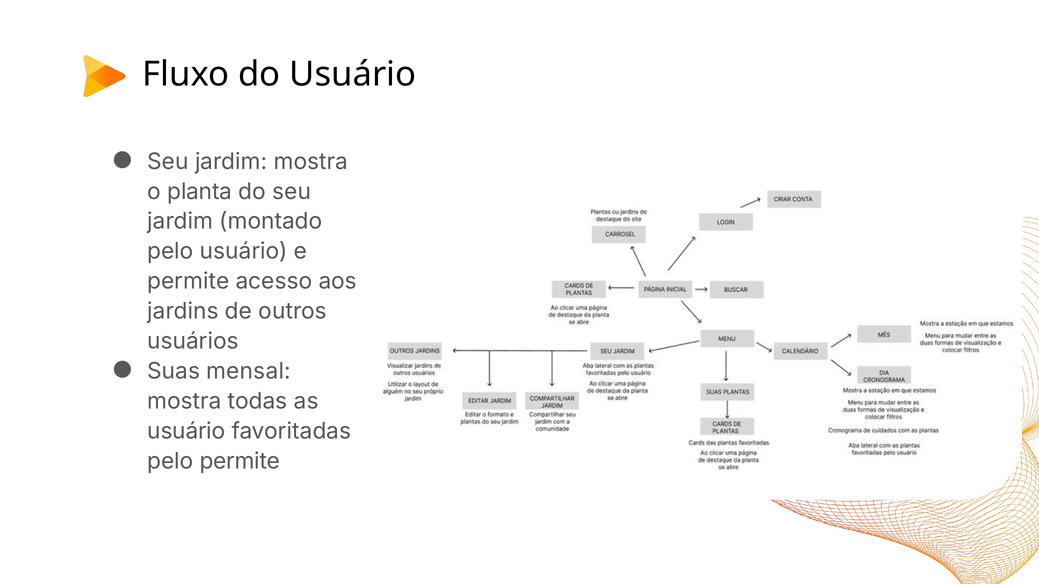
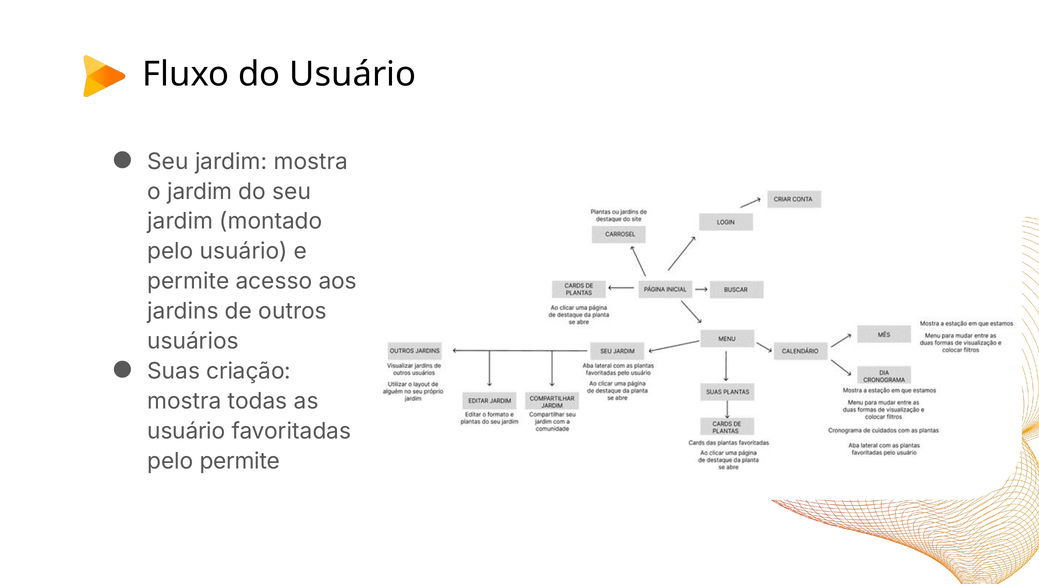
o planta: planta -> jardim (200, 192)
mensal: mensal -> criação (249, 372)
